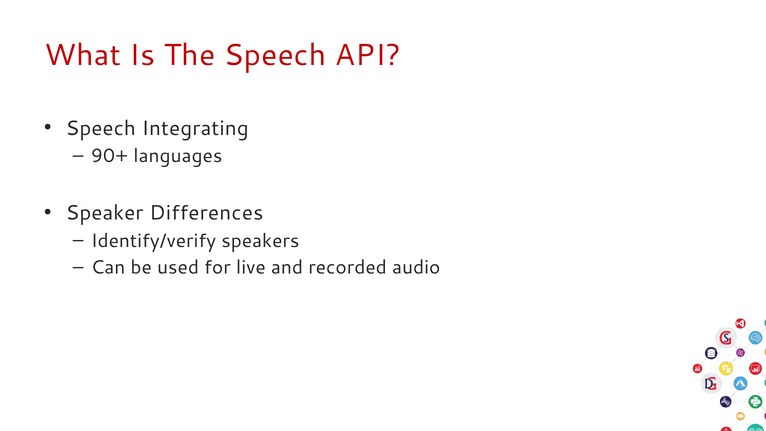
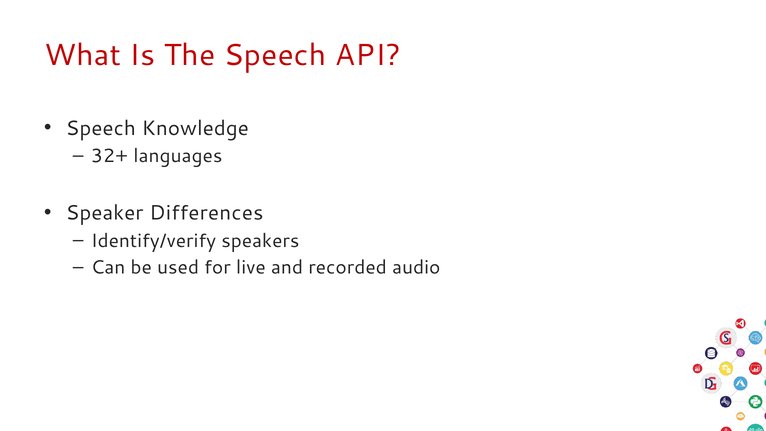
Integrating: Integrating -> Knowledge (195, 128)
90+: 90+ -> 32+ (109, 156)
